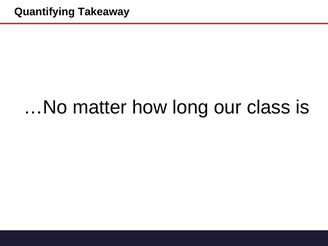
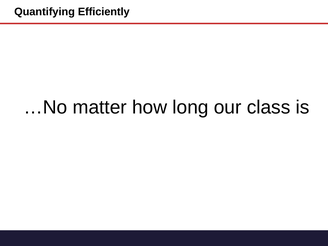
Takeaway: Takeaway -> Efficiently (104, 12)
